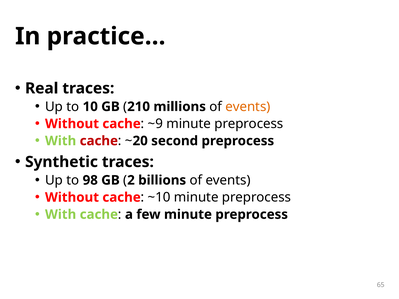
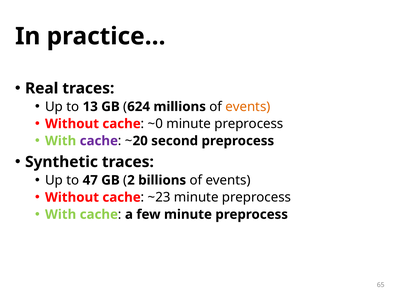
10: 10 -> 13 (90, 107)
210: 210 -> 624 (139, 107)
~9: ~9 -> ~0 (155, 124)
cache colour: red -> purple (99, 141)
98: 98 -> 47 (90, 180)
~10: ~10 -> ~23 (159, 197)
